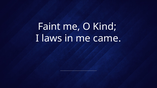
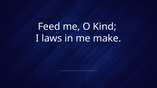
Faint: Faint -> Feed (49, 27)
came: came -> make (107, 38)
